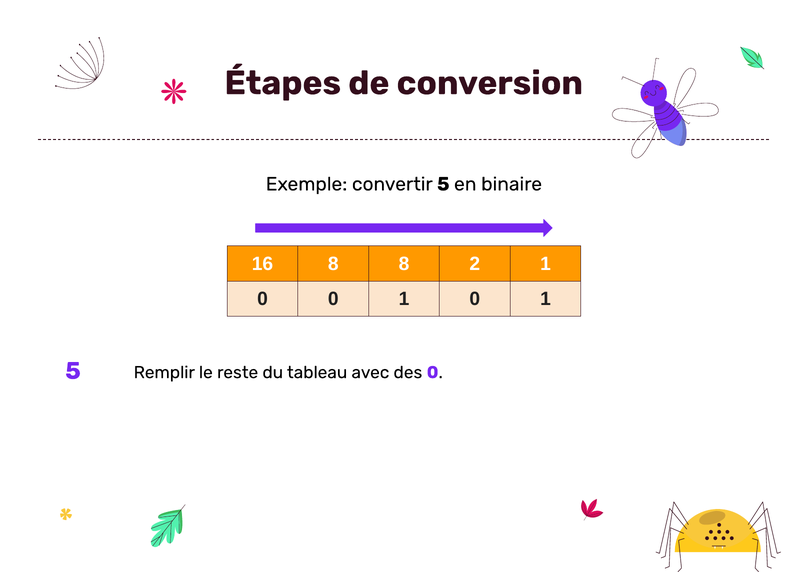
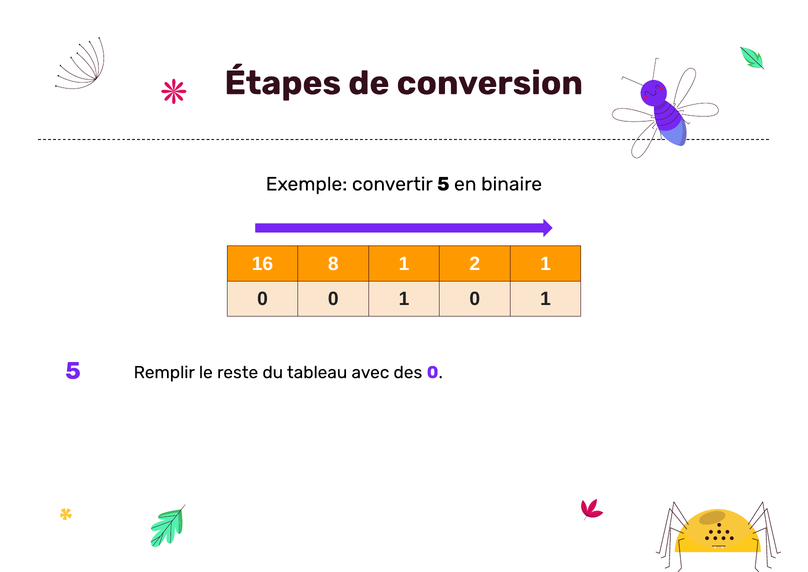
8 8: 8 -> 1 (404, 264)
